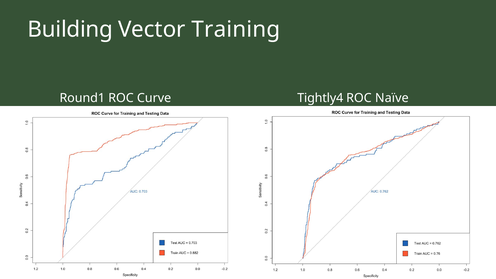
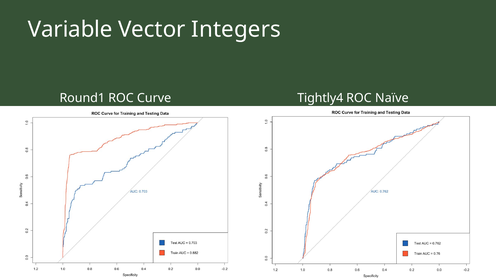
Building: Building -> Variable (70, 30)
Training: Training -> Integers (236, 30)
